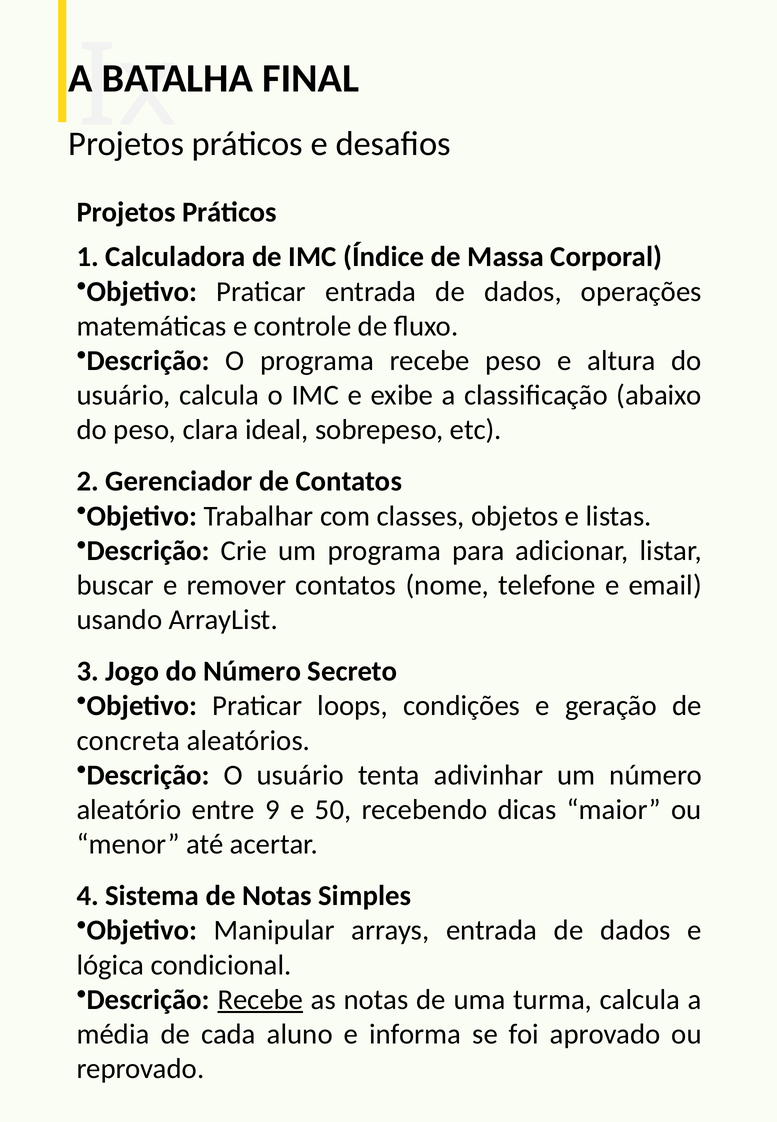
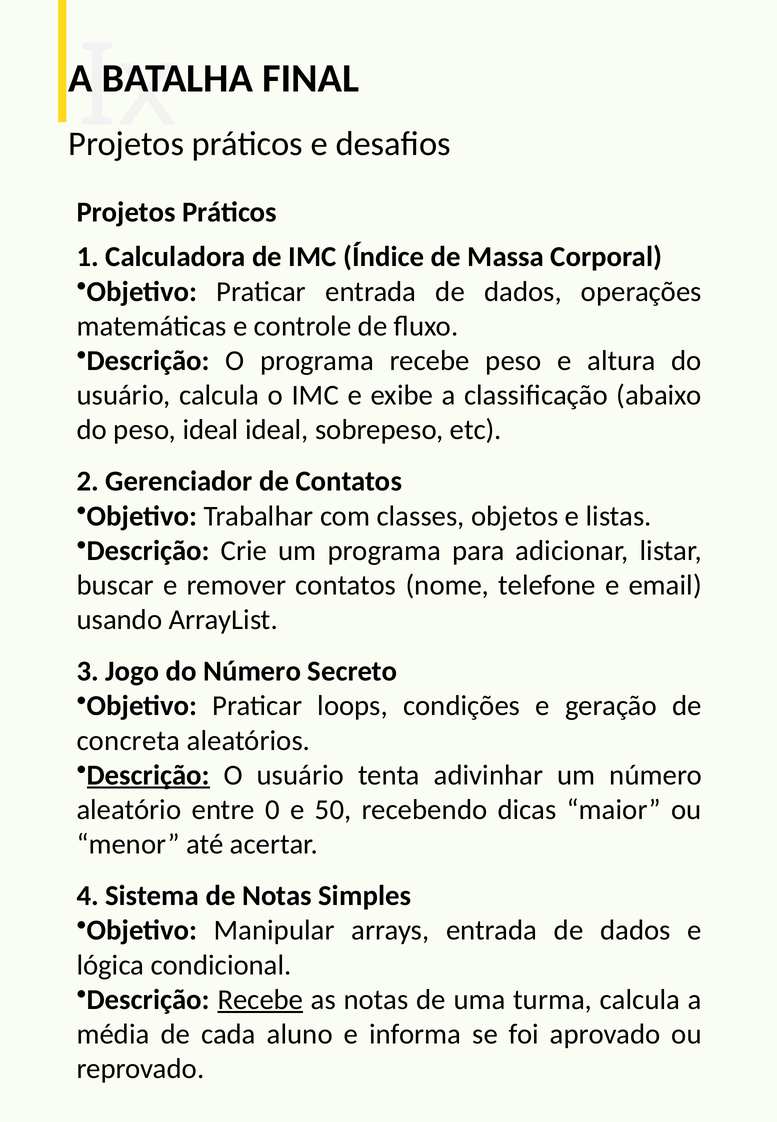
peso clara: clara -> ideal (211, 430)
Descrição underline: none -> present (148, 775)
9: 9 -> 0 (272, 810)
